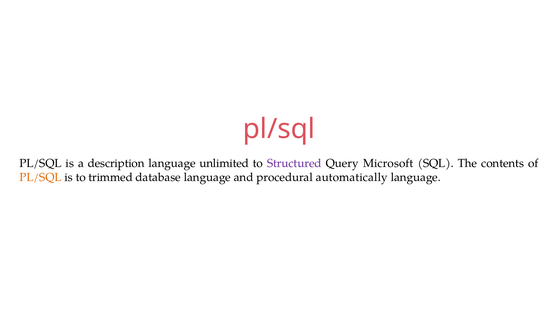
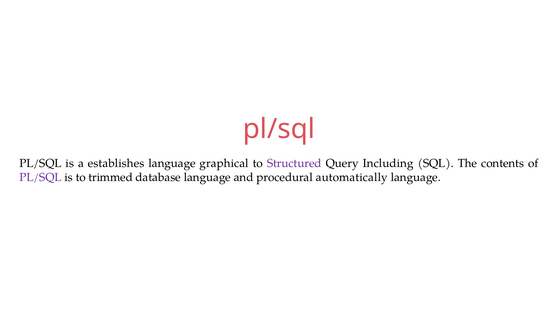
description: description -> establishes (116, 163)
unlimited: unlimited -> graphical (224, 163)
Microsoft: Microsoft -> Including (388, 163)
PL/SQL colour: orange -> purple (41, 177)
